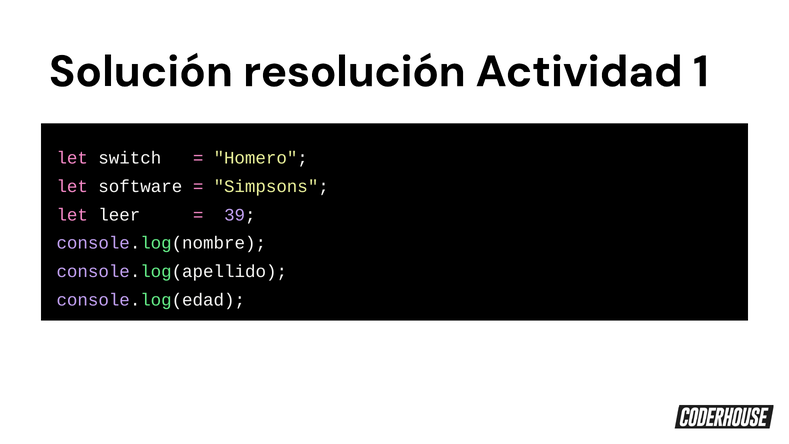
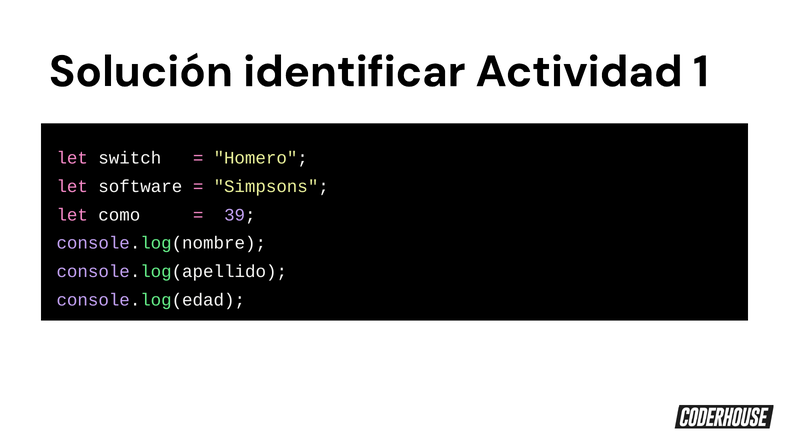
resolución: resolución -> identificar (354, 72)
leer: leer -> como (119, 215)
